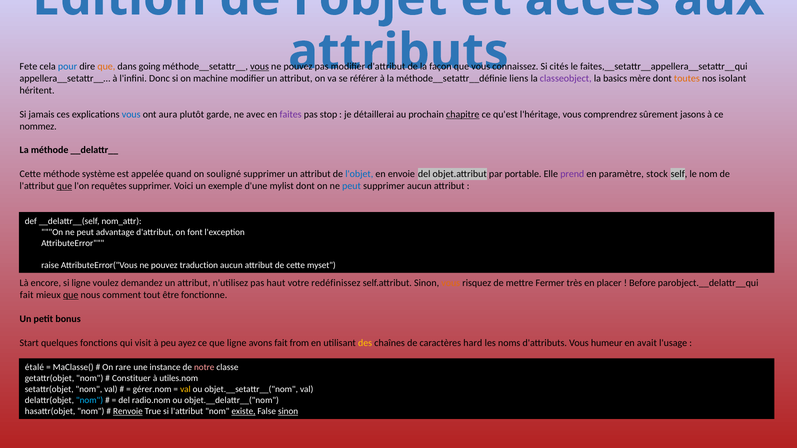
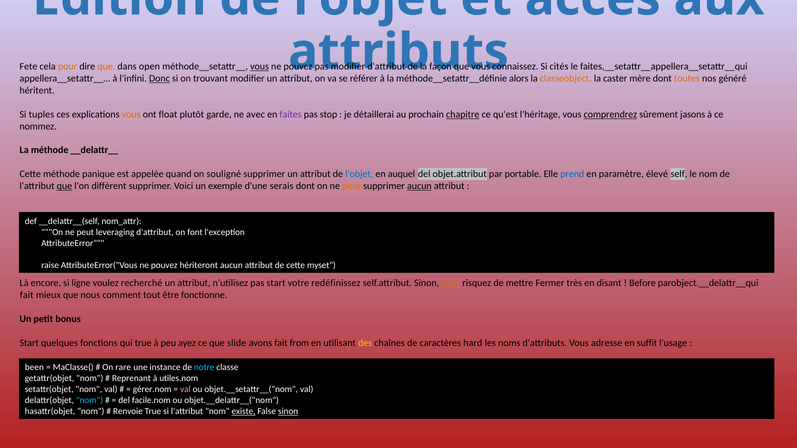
pour colour: blue -> orange (68, 67)
going: going -> open (149, 67)
Donc underline: none -> present (159, 79)
machine: machine -> trouvant (211, 79)
liens: liens -> alors (519, 79)
classeobject colour: purple -> orange (566, 79)
basics: basics -> caster (615, 79)
isolant: isolant -> généré (733, 79)
jamais: jamais -> tuples (41, 114)
vous colour: blue -> orange (131, 114)
aura: aura -> float (168, 114)
comprendrez underline: none -> present (610, 114)
système: système -> panique (99, 174)
envoie: envoie -> auquel (401, 174)
prend colour: purple -> blue (572, 174)
stock: stock -> élevé (657, 174)
requêtes: requêtes -> diffèrent (109, 186)
mylist: mylist -> serais (282, 186)
peut colour: blue -> orange (352, 186)
aucun underline: none -> present (419, 186)
advantage: advantage -> leveraging (115, 232)
traduction: traduction -> hériteront (199, 265)
demandez: demandez -> recherché (142, 283)
pas haut: haut -> start (276, 283)
placer: placer -> disant (609, 283)
que underline: present -> none (71, 295)
qui visit: visit -> true (143, 343)
que ligne: ligne -> slide (237, 343)
humeur: humeur -> adresse (607, 343)
avait: avait -> suffit (647, 343)
étalé: étalé -> been (34, 368)
notre colour: pink -> light blue (204, 368)
Constituer: Constituer -> Reprenant (131, 379)
val colour: yellow -> pink (185, 390)
radio.nom: radio.nom -> facile.nom (151, 401)
Renvoie underline: present -> none (128, 412)
